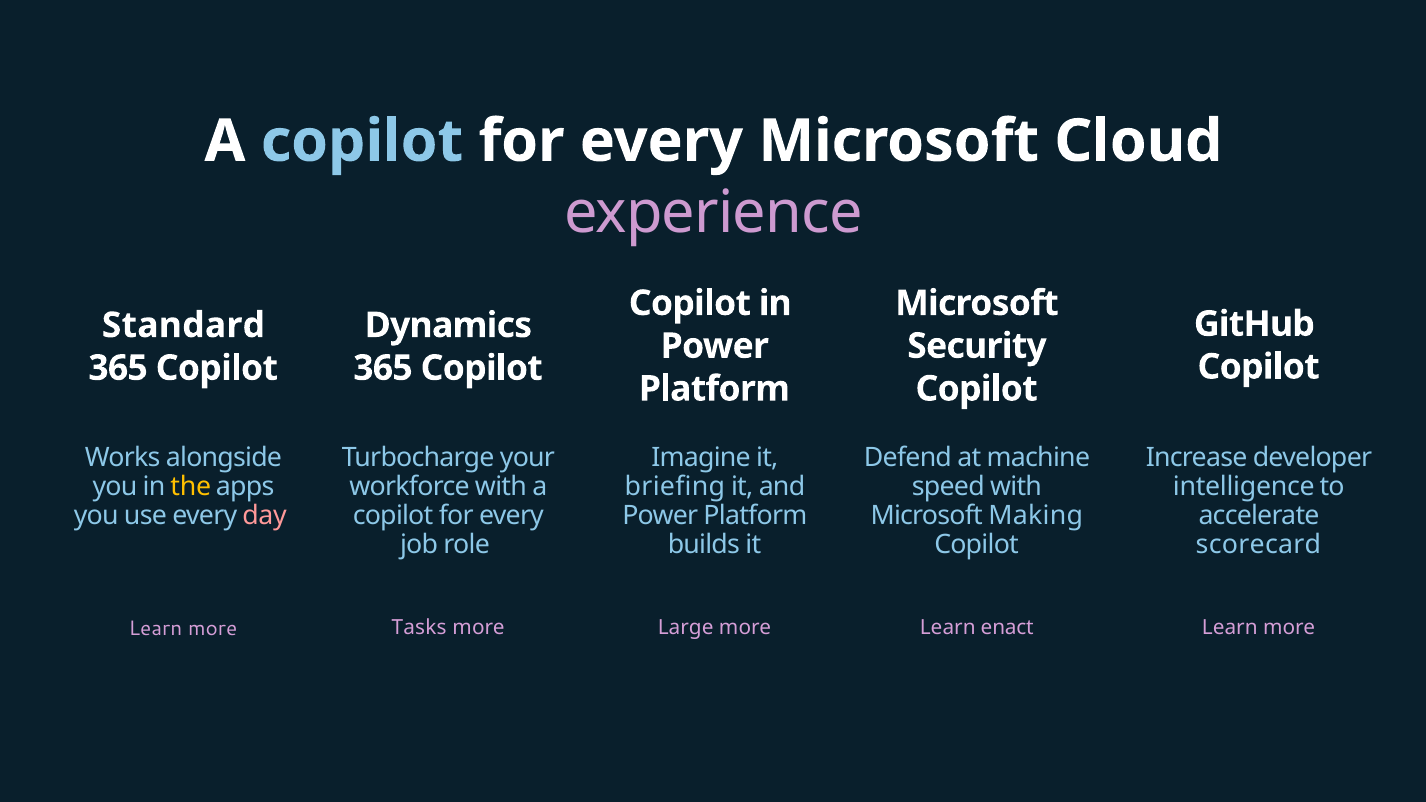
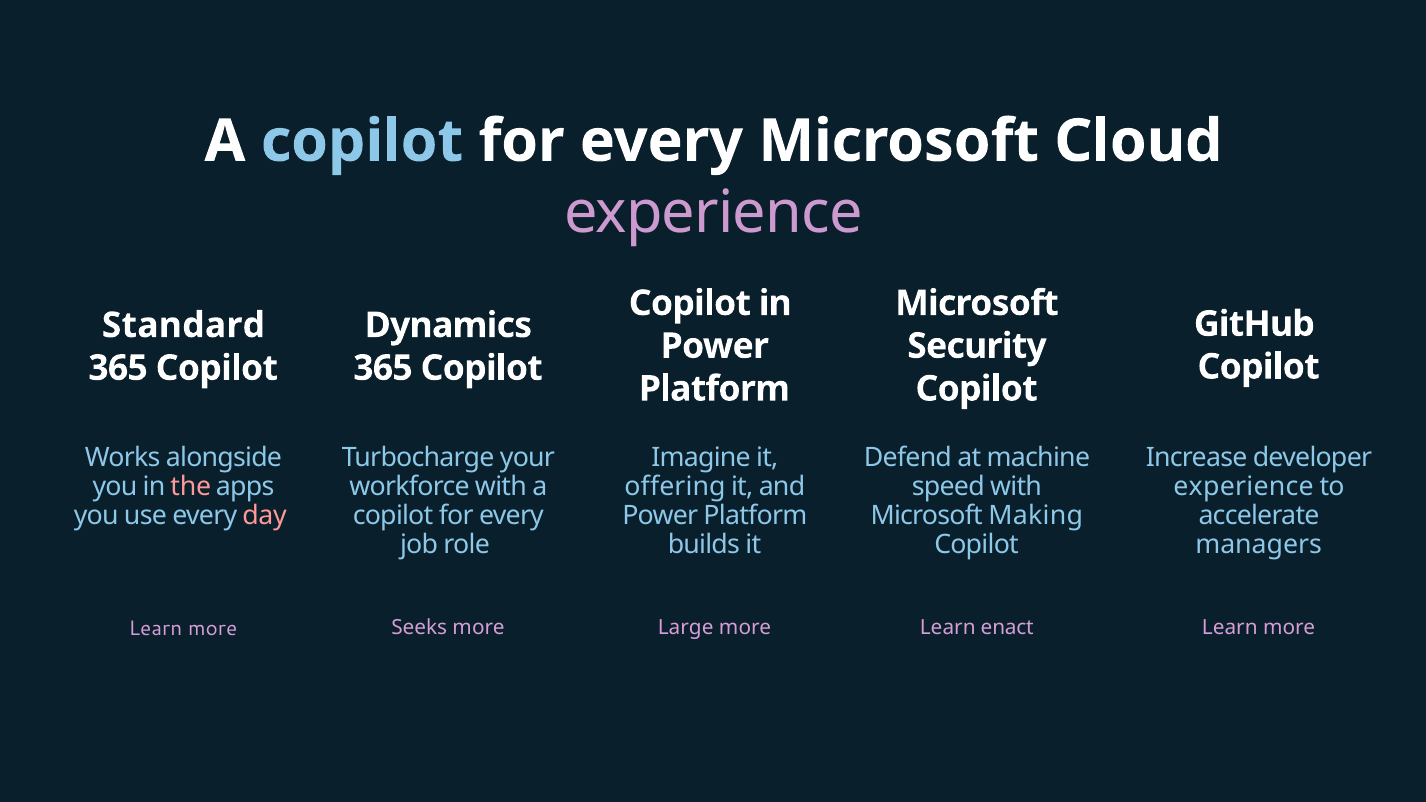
the colour: yellow -> pink (191, 487)
briefing: briefing -> offering (675, 487)
intelligence: intelligence -> experience (1244, 487)
scorecard: scorecard -> managers (1259, 545)
Tasks: Tasks -> Seeks (419, 628)
